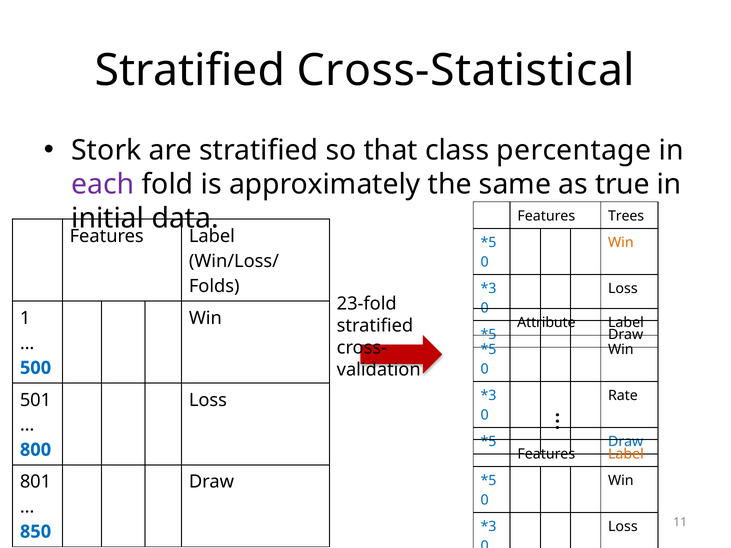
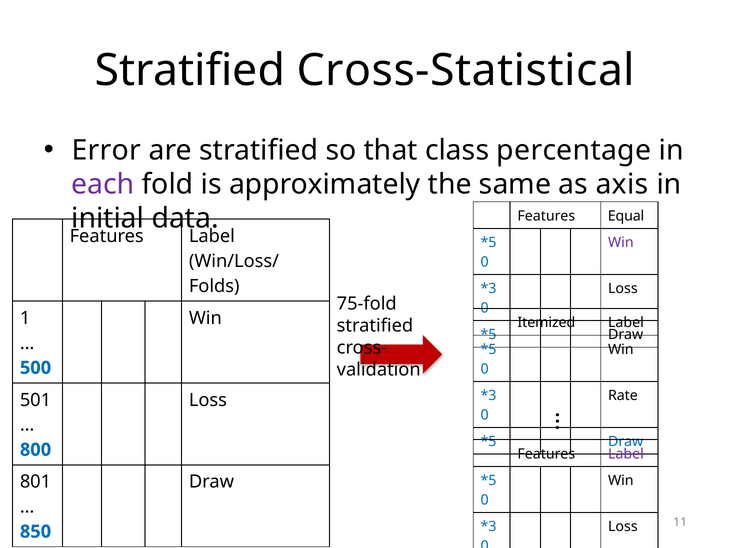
Stork: Stork -> Error (106, 151)
true: true -> axis (622, 185)
Trees: Trees -> Equal (626, 216)
Win colour: orange -> purple (621, 243)
23-fold: 23-fold -> 75-fold (367, 304)
Attribute: Attribute -> Itemized (546, 323)
Label colour: orange -> purple (626, 454)
